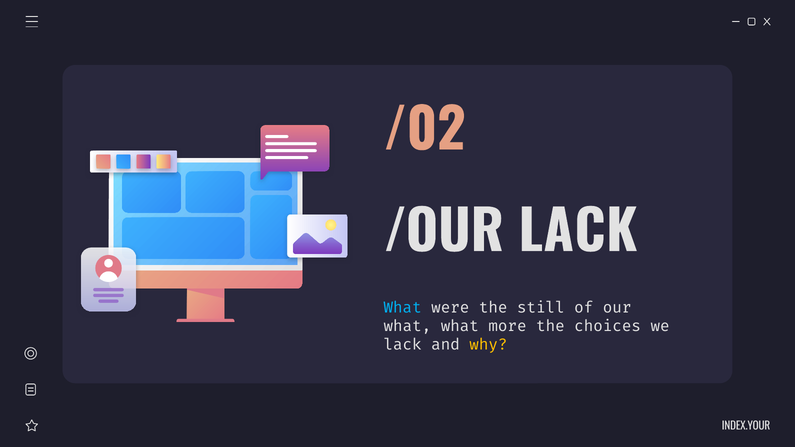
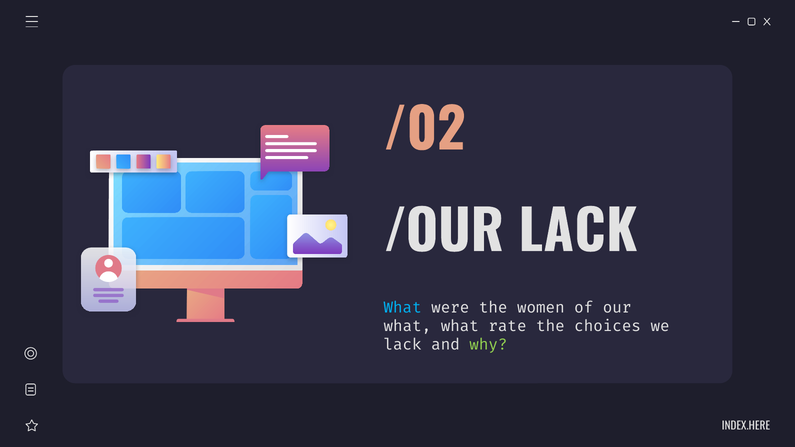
still: still -> women (541, 308)
more: more -> rate (507, 326)
why colour: yellow -> light green (488, 345)
INDEX.YOUR: INDEX.YOUR -> INDEX.HERE (746, 426)
